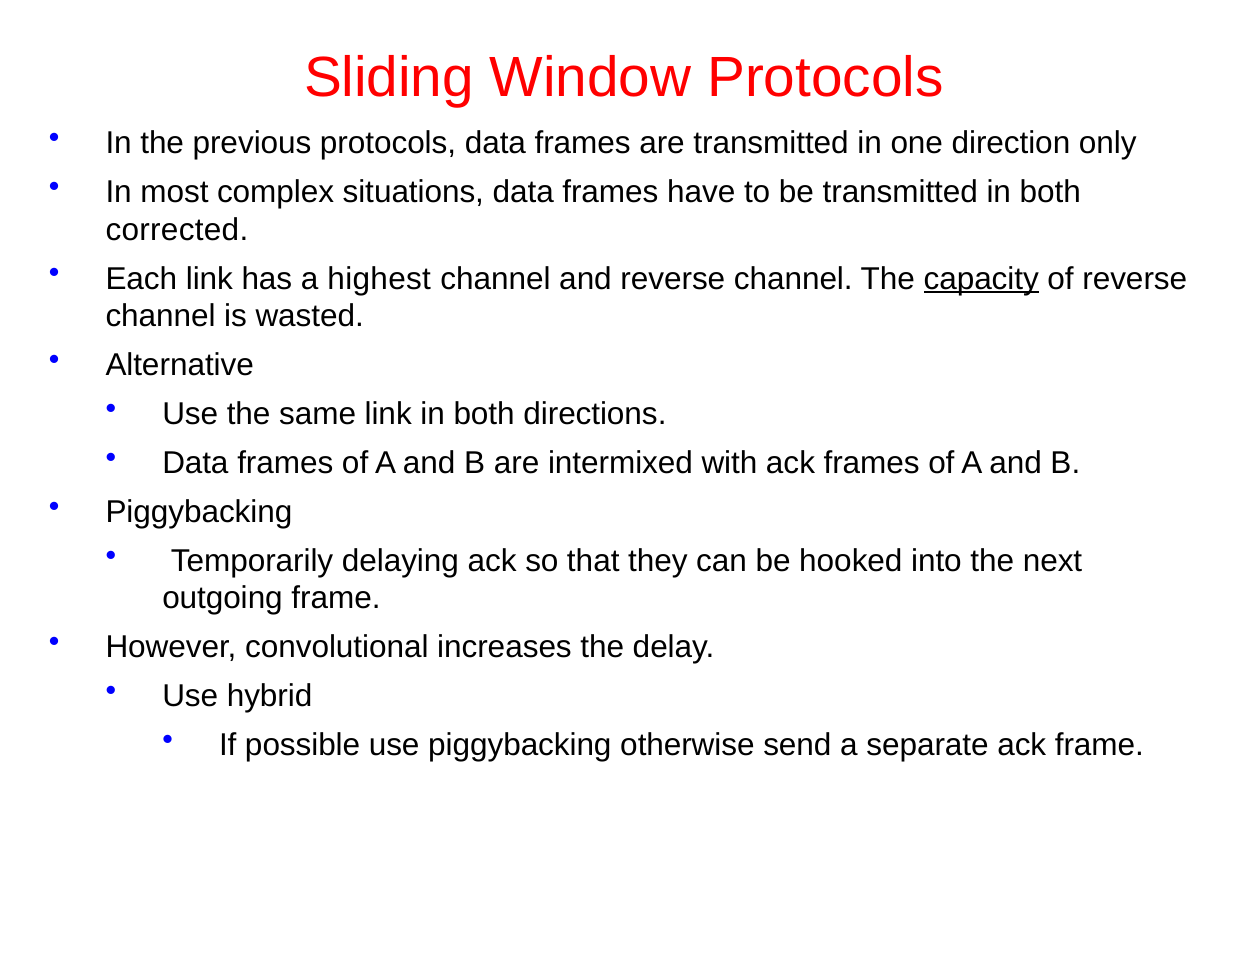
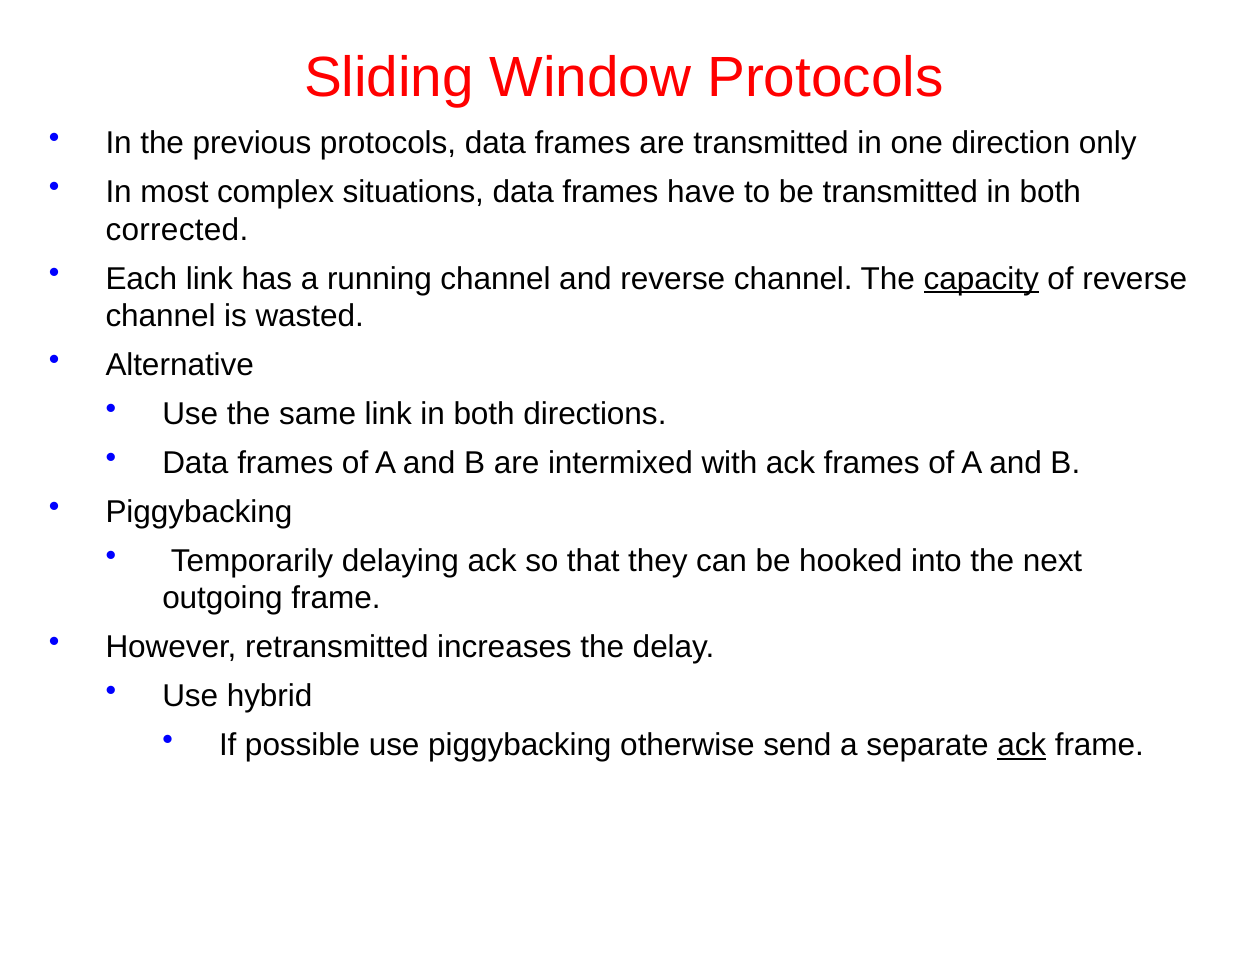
highest: highest -> running (379, 279)
convolutional: convolutional -> retransmitted (337, 648)
ack underline: none -> present (1022, 745)
